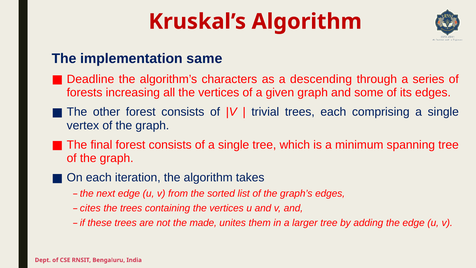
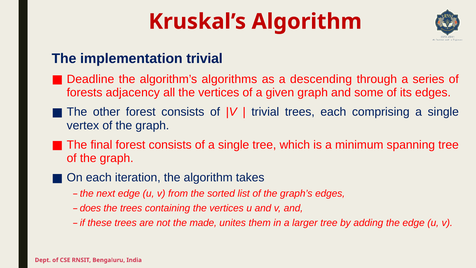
implementation same: same -> trivial (204, 59)
characters: characters -> algorithms (229, 79)
increasing: increasing -> adjacency (133, 93)
cites: cites -> does (90, 208)
